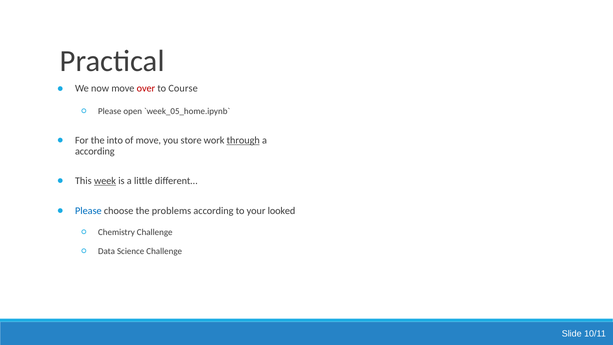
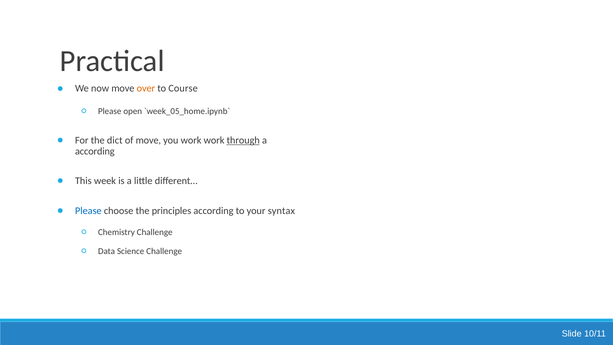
over colour: red -> orange (146, 89)
into: into -> dict (115, 140)
you store: store -> work (191, 140)
week underline: present -> none (105, 181)
problems: problems -> principles (172, 211)
looked: looked -> syntax (281, 211)
